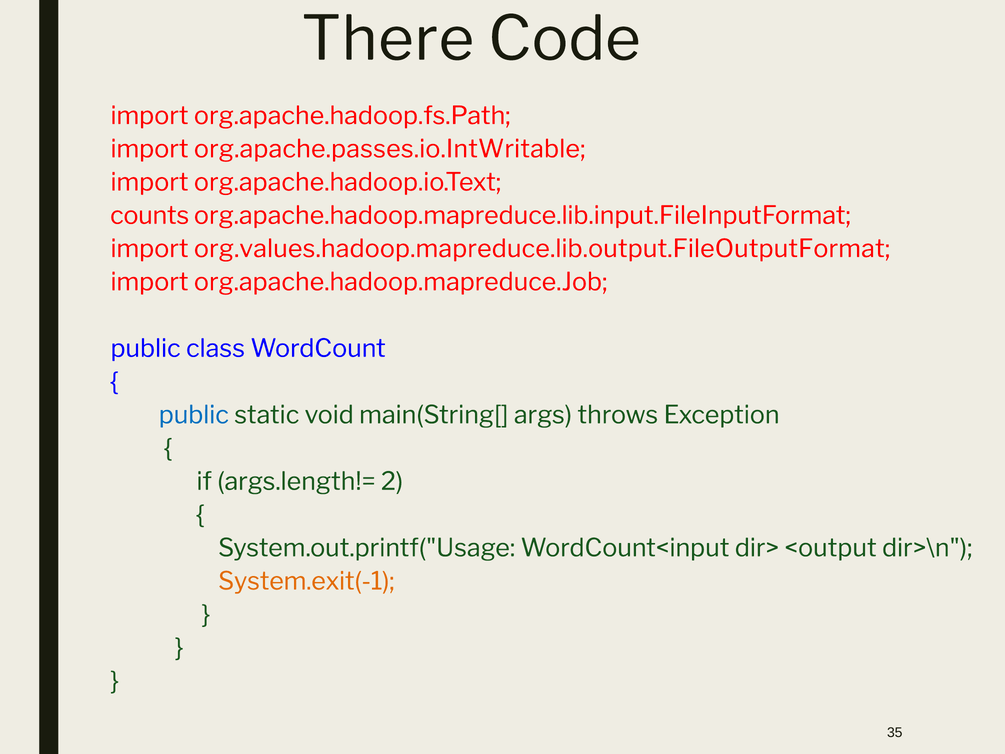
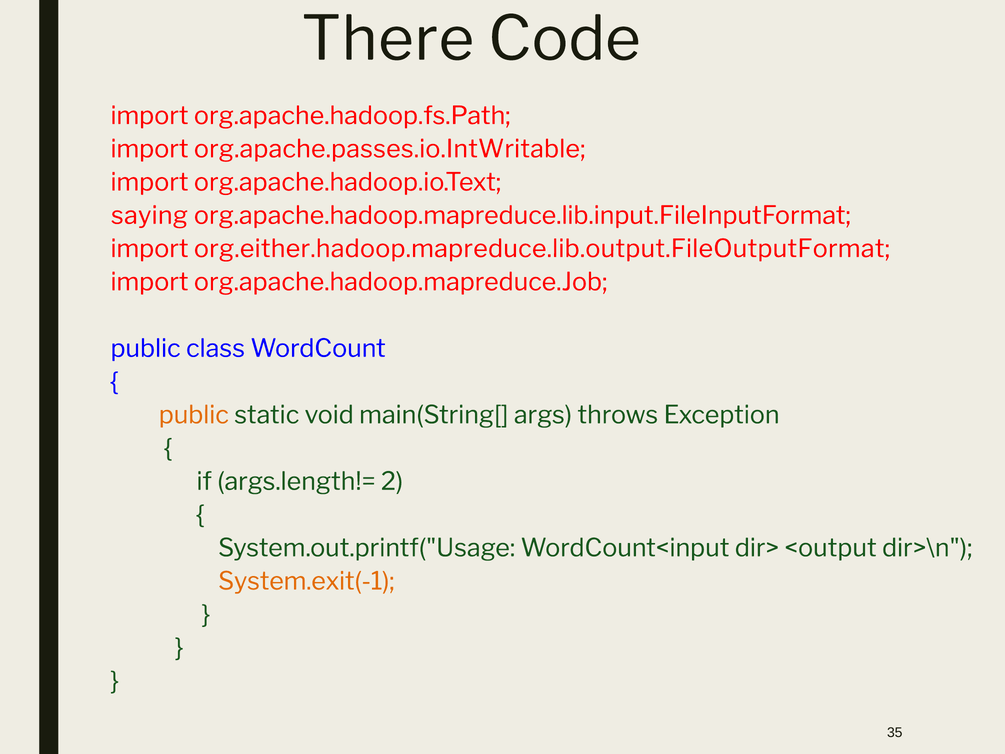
counts: counts -> saying (149, 215)
org.values.hadoop.mapreduce.lib.output.FileOutputFormat: org.values.hadoop.mapreduce.lib.output.FileOutputFormat -> org.either.hadoop.mapreduce.lib.output.FileOutputFormat (542, 249)
public colour: blue -> orange (194, 415)
